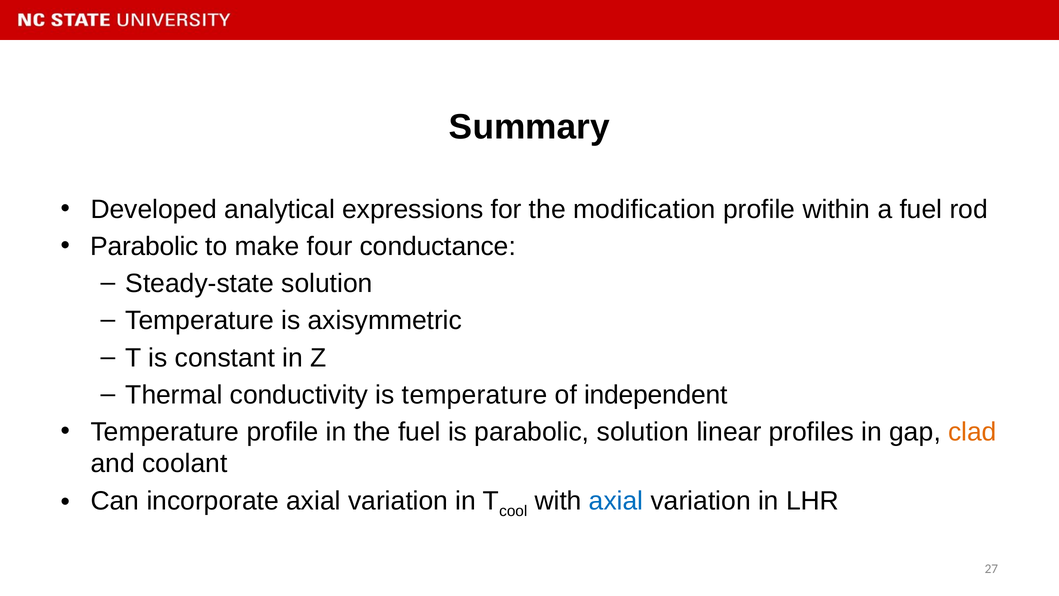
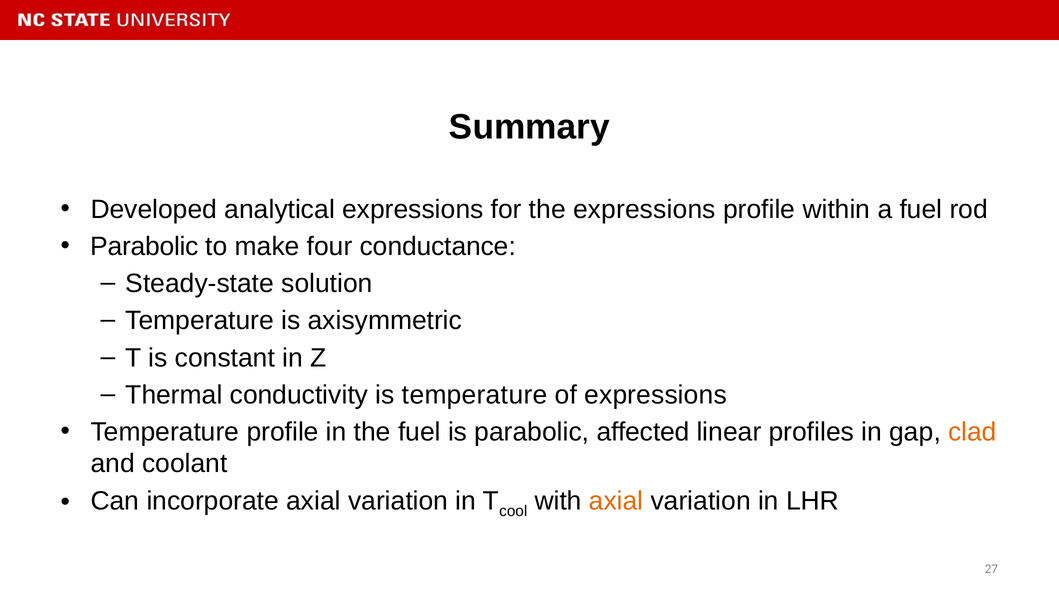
the modification: modification -> expressions (644, 209)
of independent: independent -> expressions (656, 395)
parabolic solution: solution -> affected (643, 432)
axial colour: blue -> orange (616, 501)
